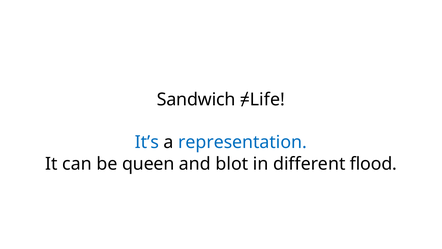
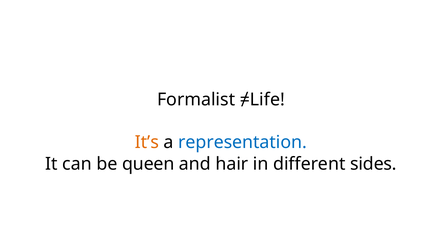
Sandwich: Sandwich -> Formalist (196, 99)
It’s colour: blue -> orange (147, 142)
blot: blot -> hair (232, 164)
flood: flood -> sides (373, 164)
